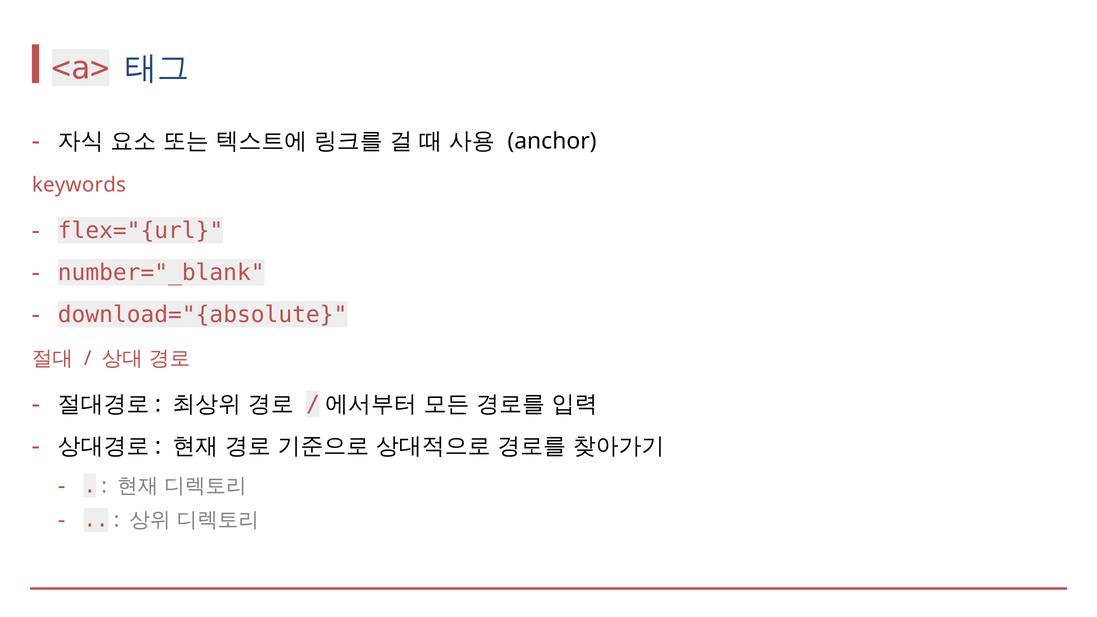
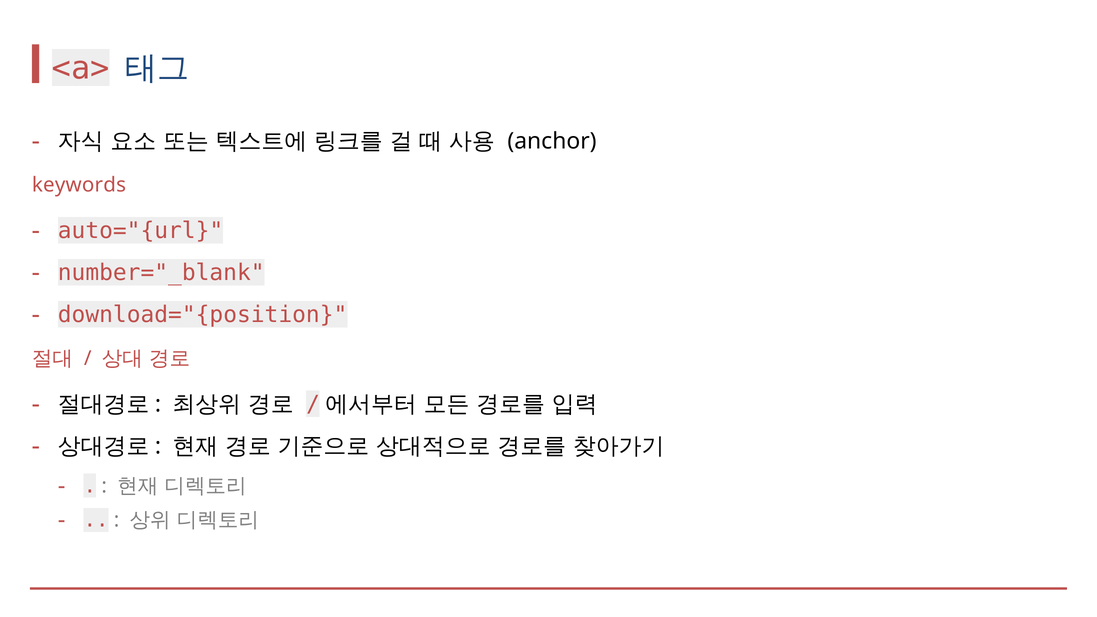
flex="{url: flex="{url -> auto="{url (141, 231)
download="{absolute: download="{absolute -> download="{position (203, 315)
